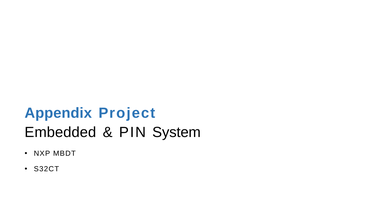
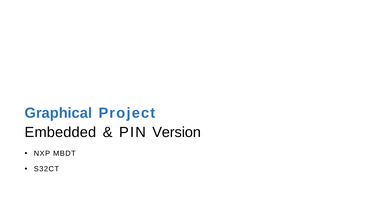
Appendix: Appendix -> Graphical (58, 113)
System: System -> Version (177, 132)
